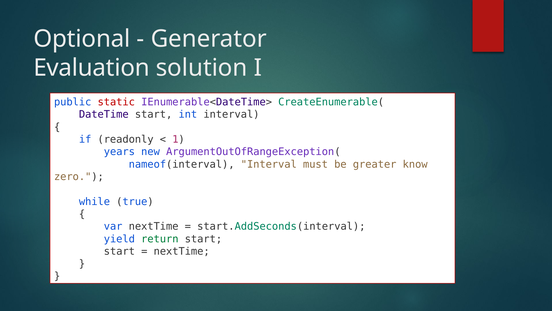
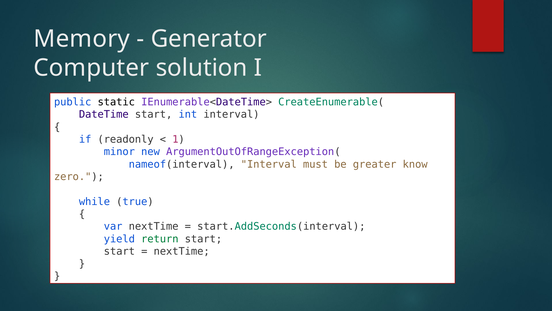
Optional: Optional -> Memory (82, 39)
Evaluation: Evaluation -> Computer (91, 68)
static colour: red -> black (116, 102)
years: years -> minor (119, 152)
